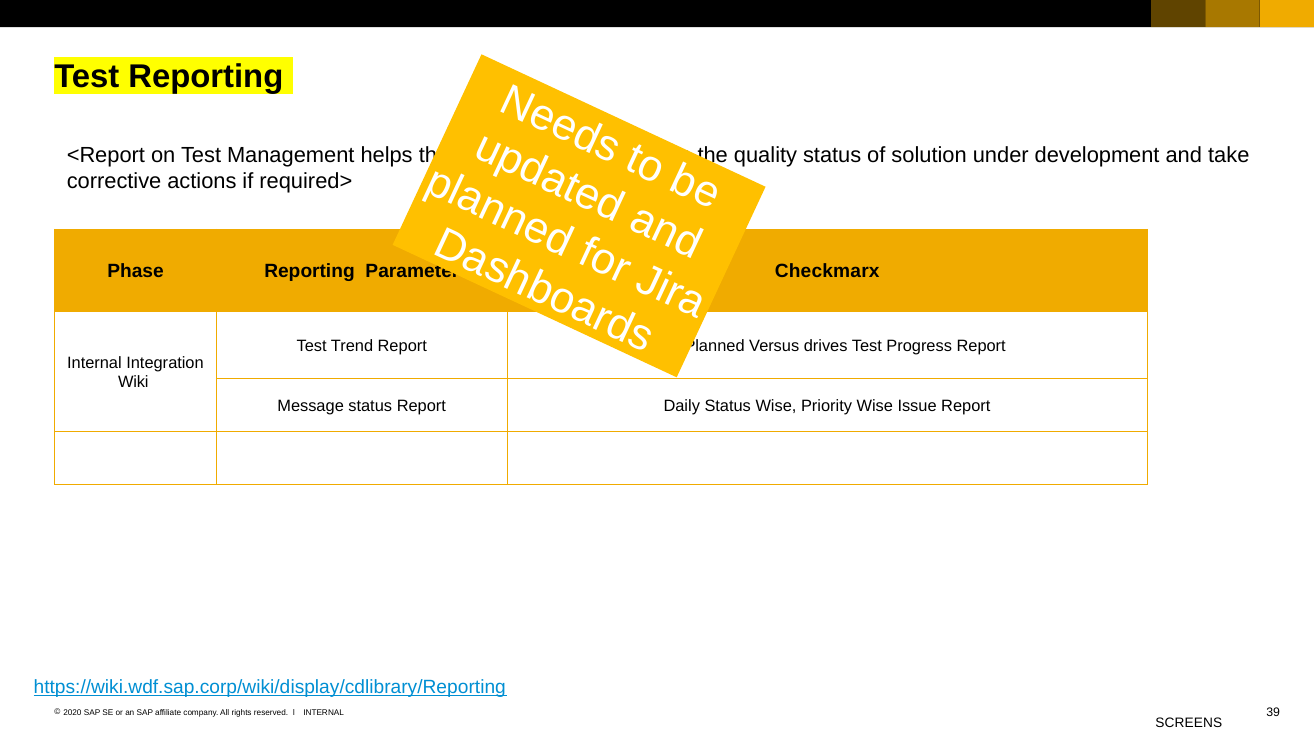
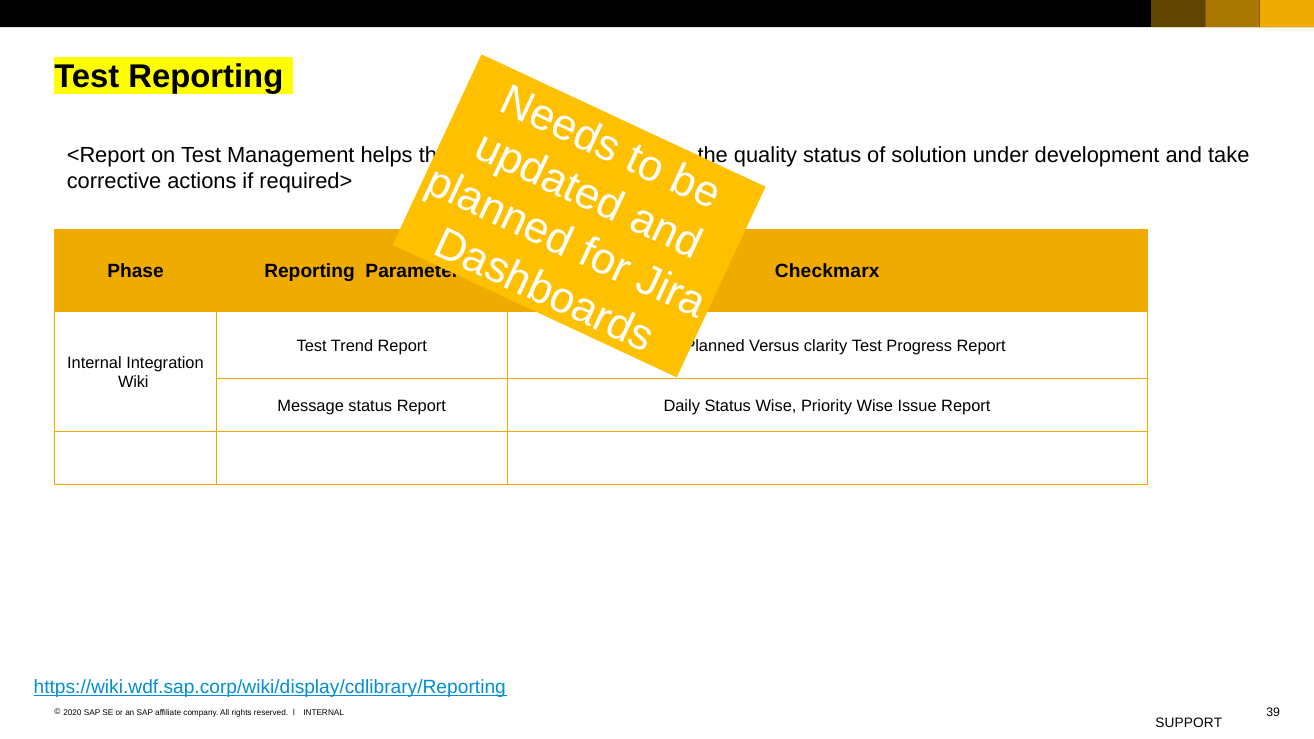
drives: drives -> clarity (826, 346)
SCREENS: SCREENS -> SUPPORT (1189, 723)
